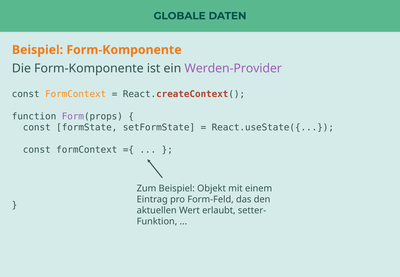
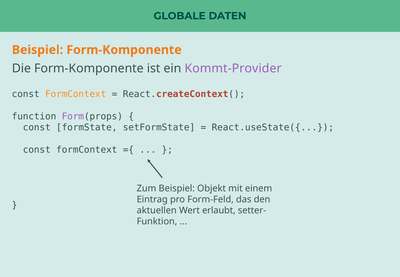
Werden-Provider: Werden-Provider -> Kommt-Provider (233, 68)
